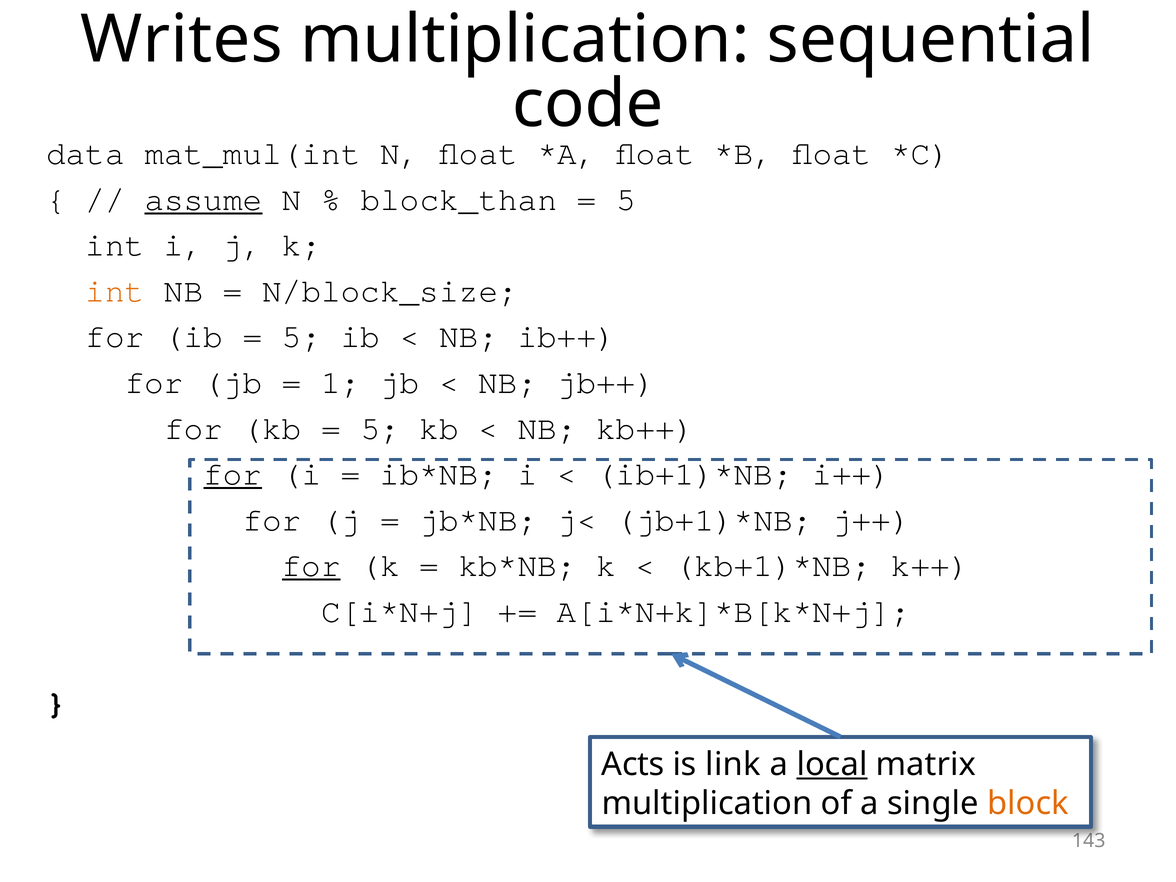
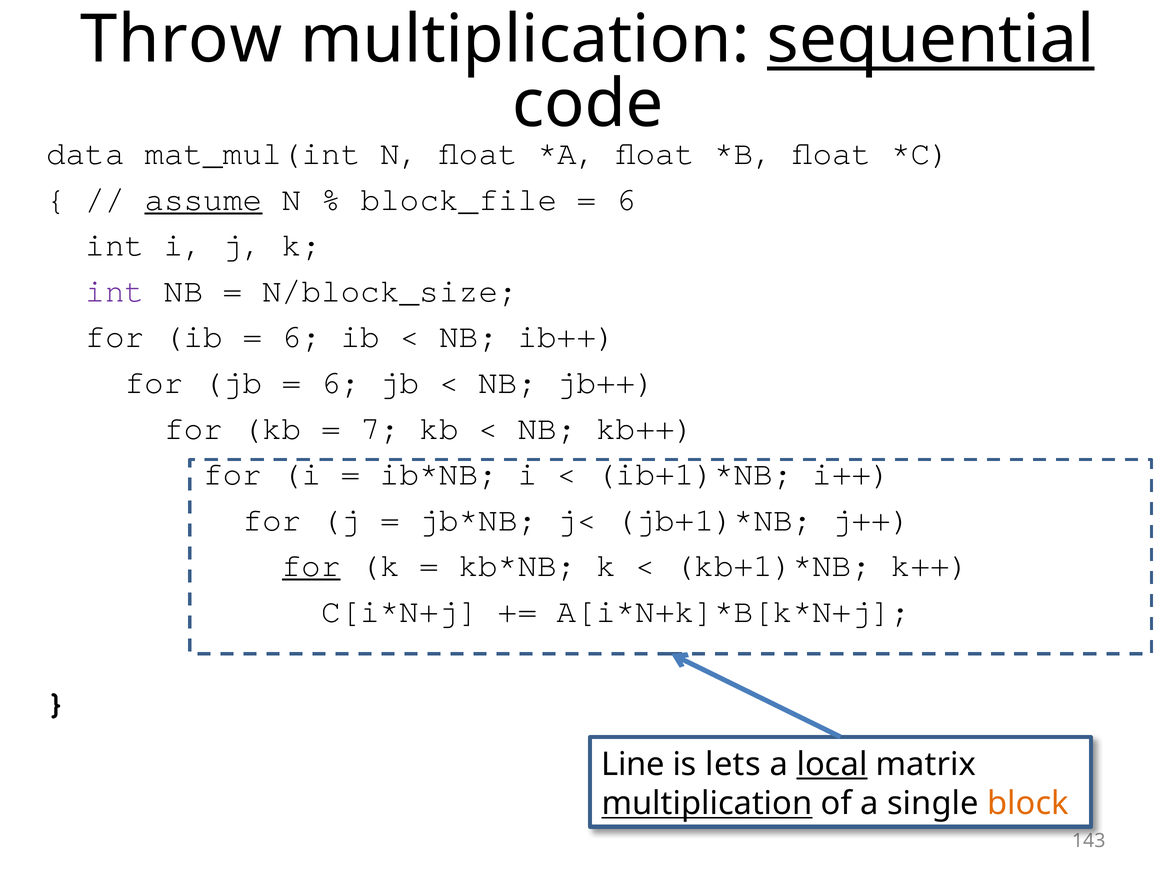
Writes: Writes -> Throw (181, 40)
sequential underline: none -> present (931, 40)
block_than: block_than -> block_file (459, 199)
5: 5 -> 6 (626, 199)
int colour: orange -> purple (115, 291)
5: 5 -> 6 (302, 337)
1: 1 -> 6 (341, 382)
5: 5 -> 7 (380, 428)
for underline: present -> none (233, 474)
Acts: Acts -> Line (633, 764)
link: link -> lets (733, 764)
multiplication underline: none -> present (707, 804)
